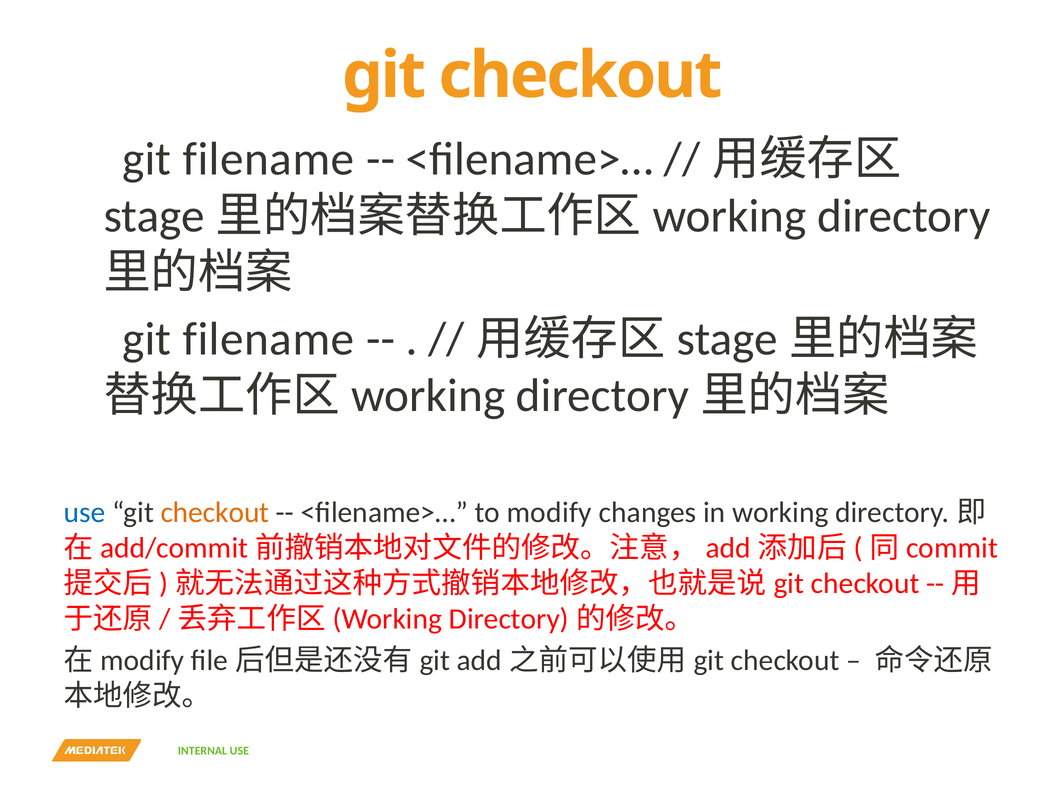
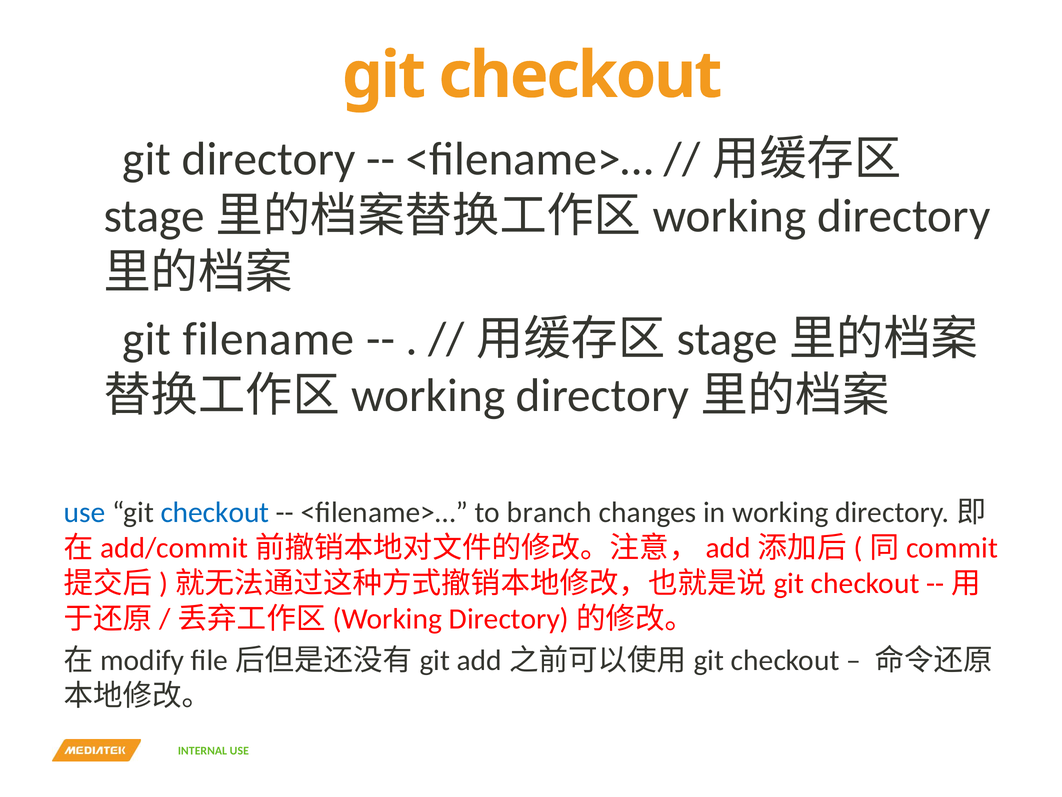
filename: filename -> directory (269, 159)
checkout colour: orange -> blue (215, 512)
modify: modify -> branch (549, 512)
